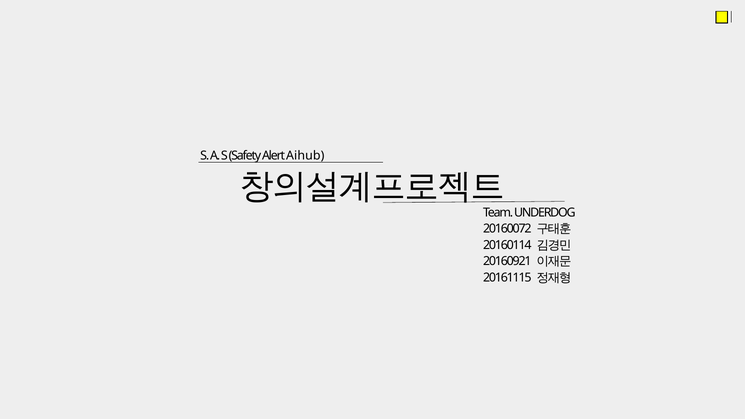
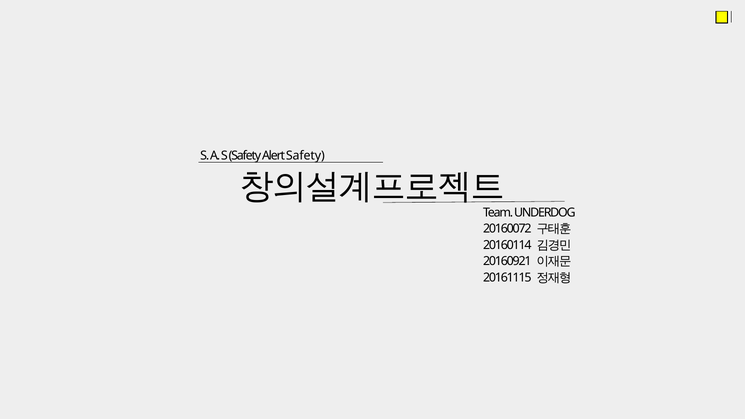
Alert Aihub: Aihub -> Safety (305, 156)
